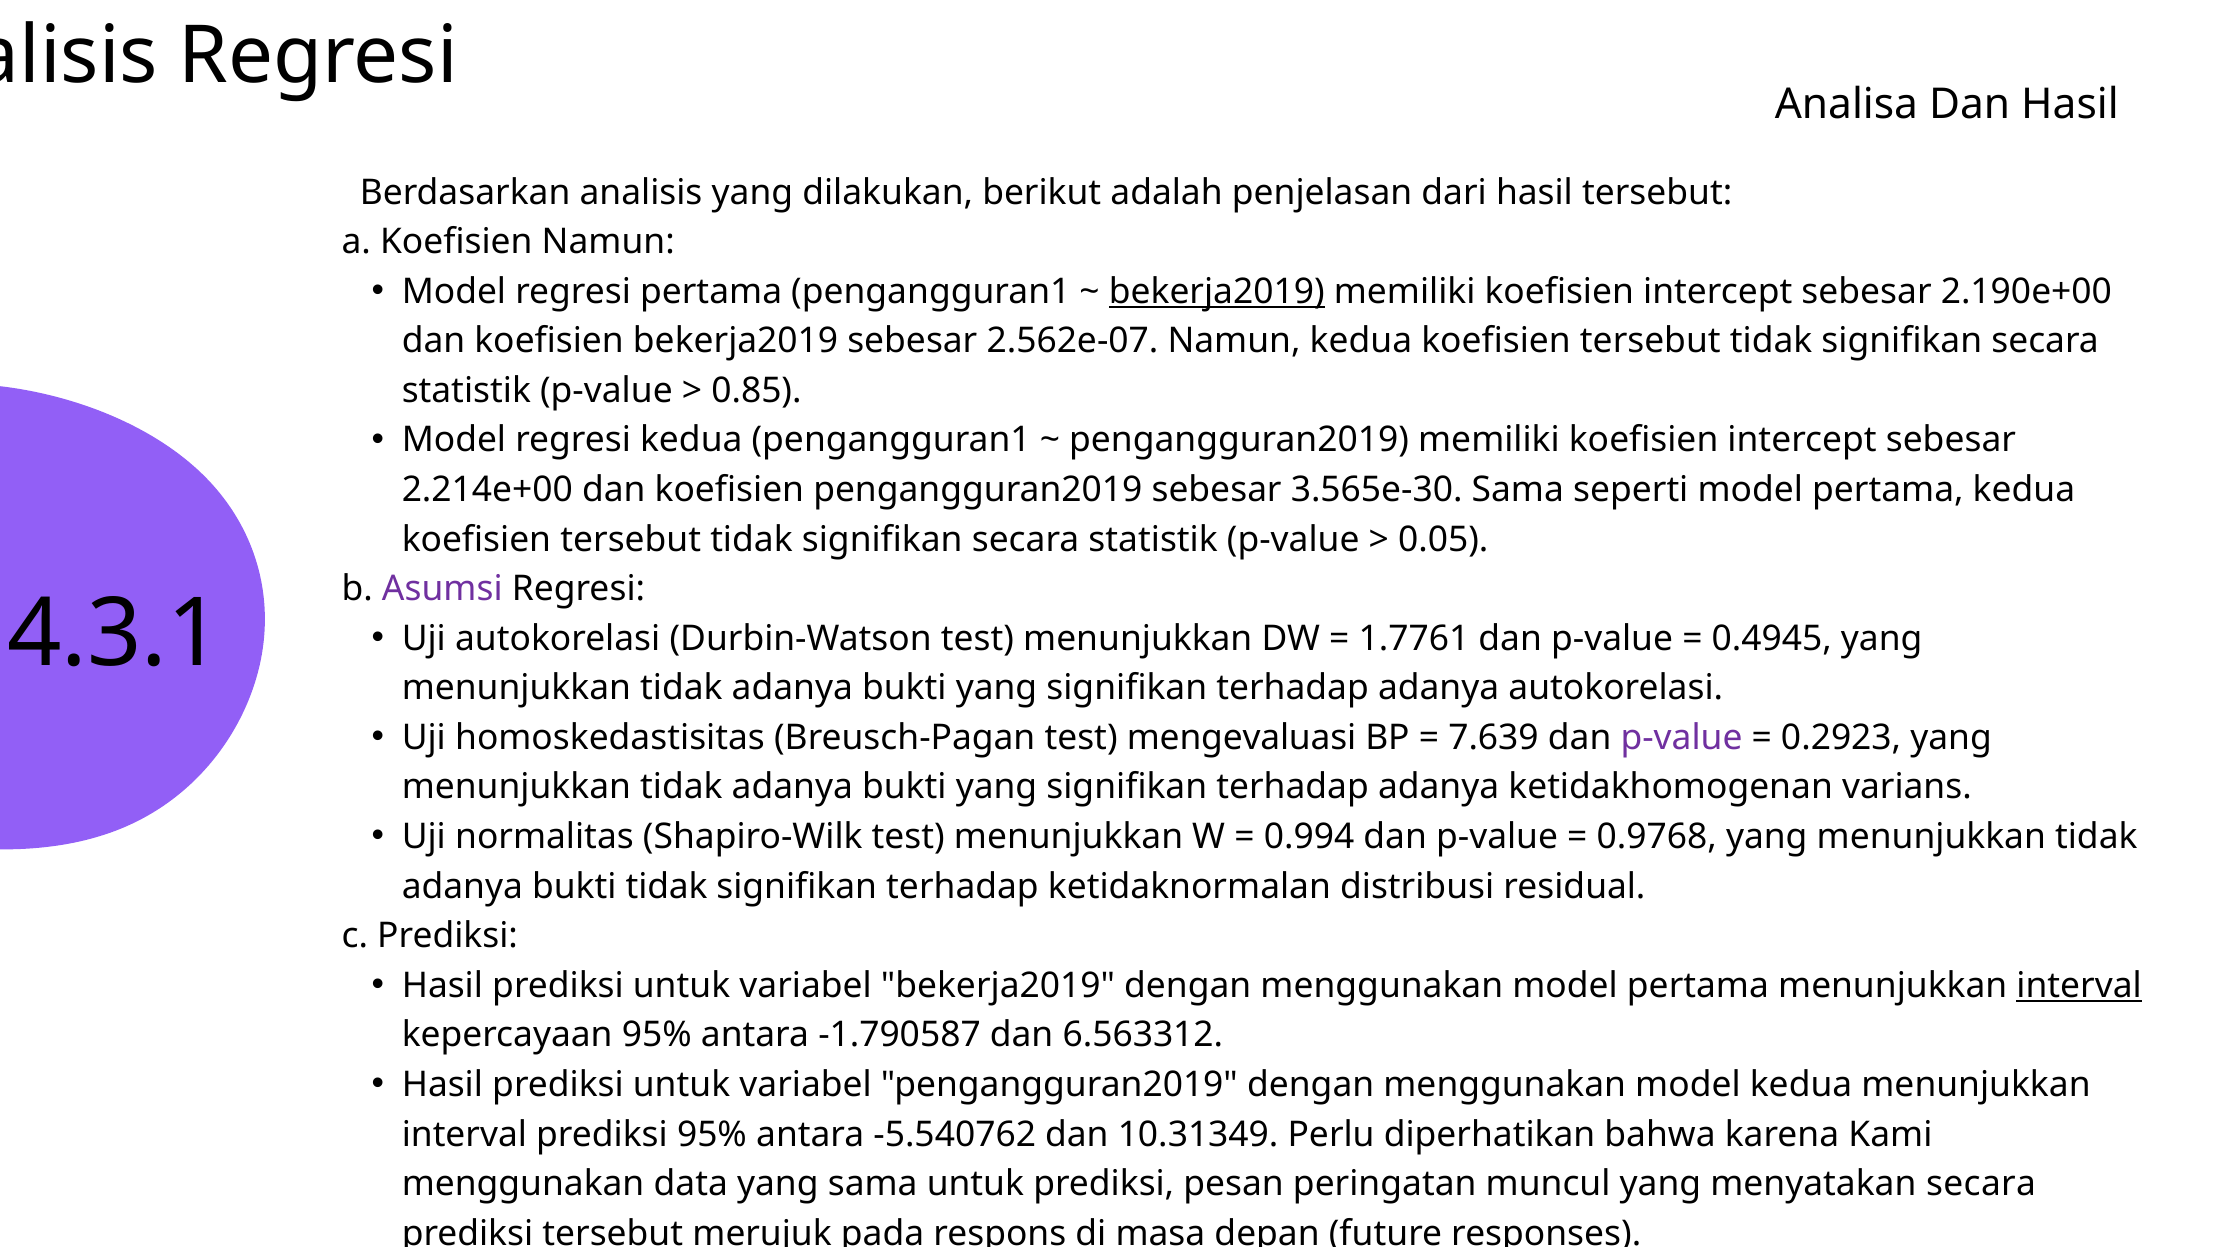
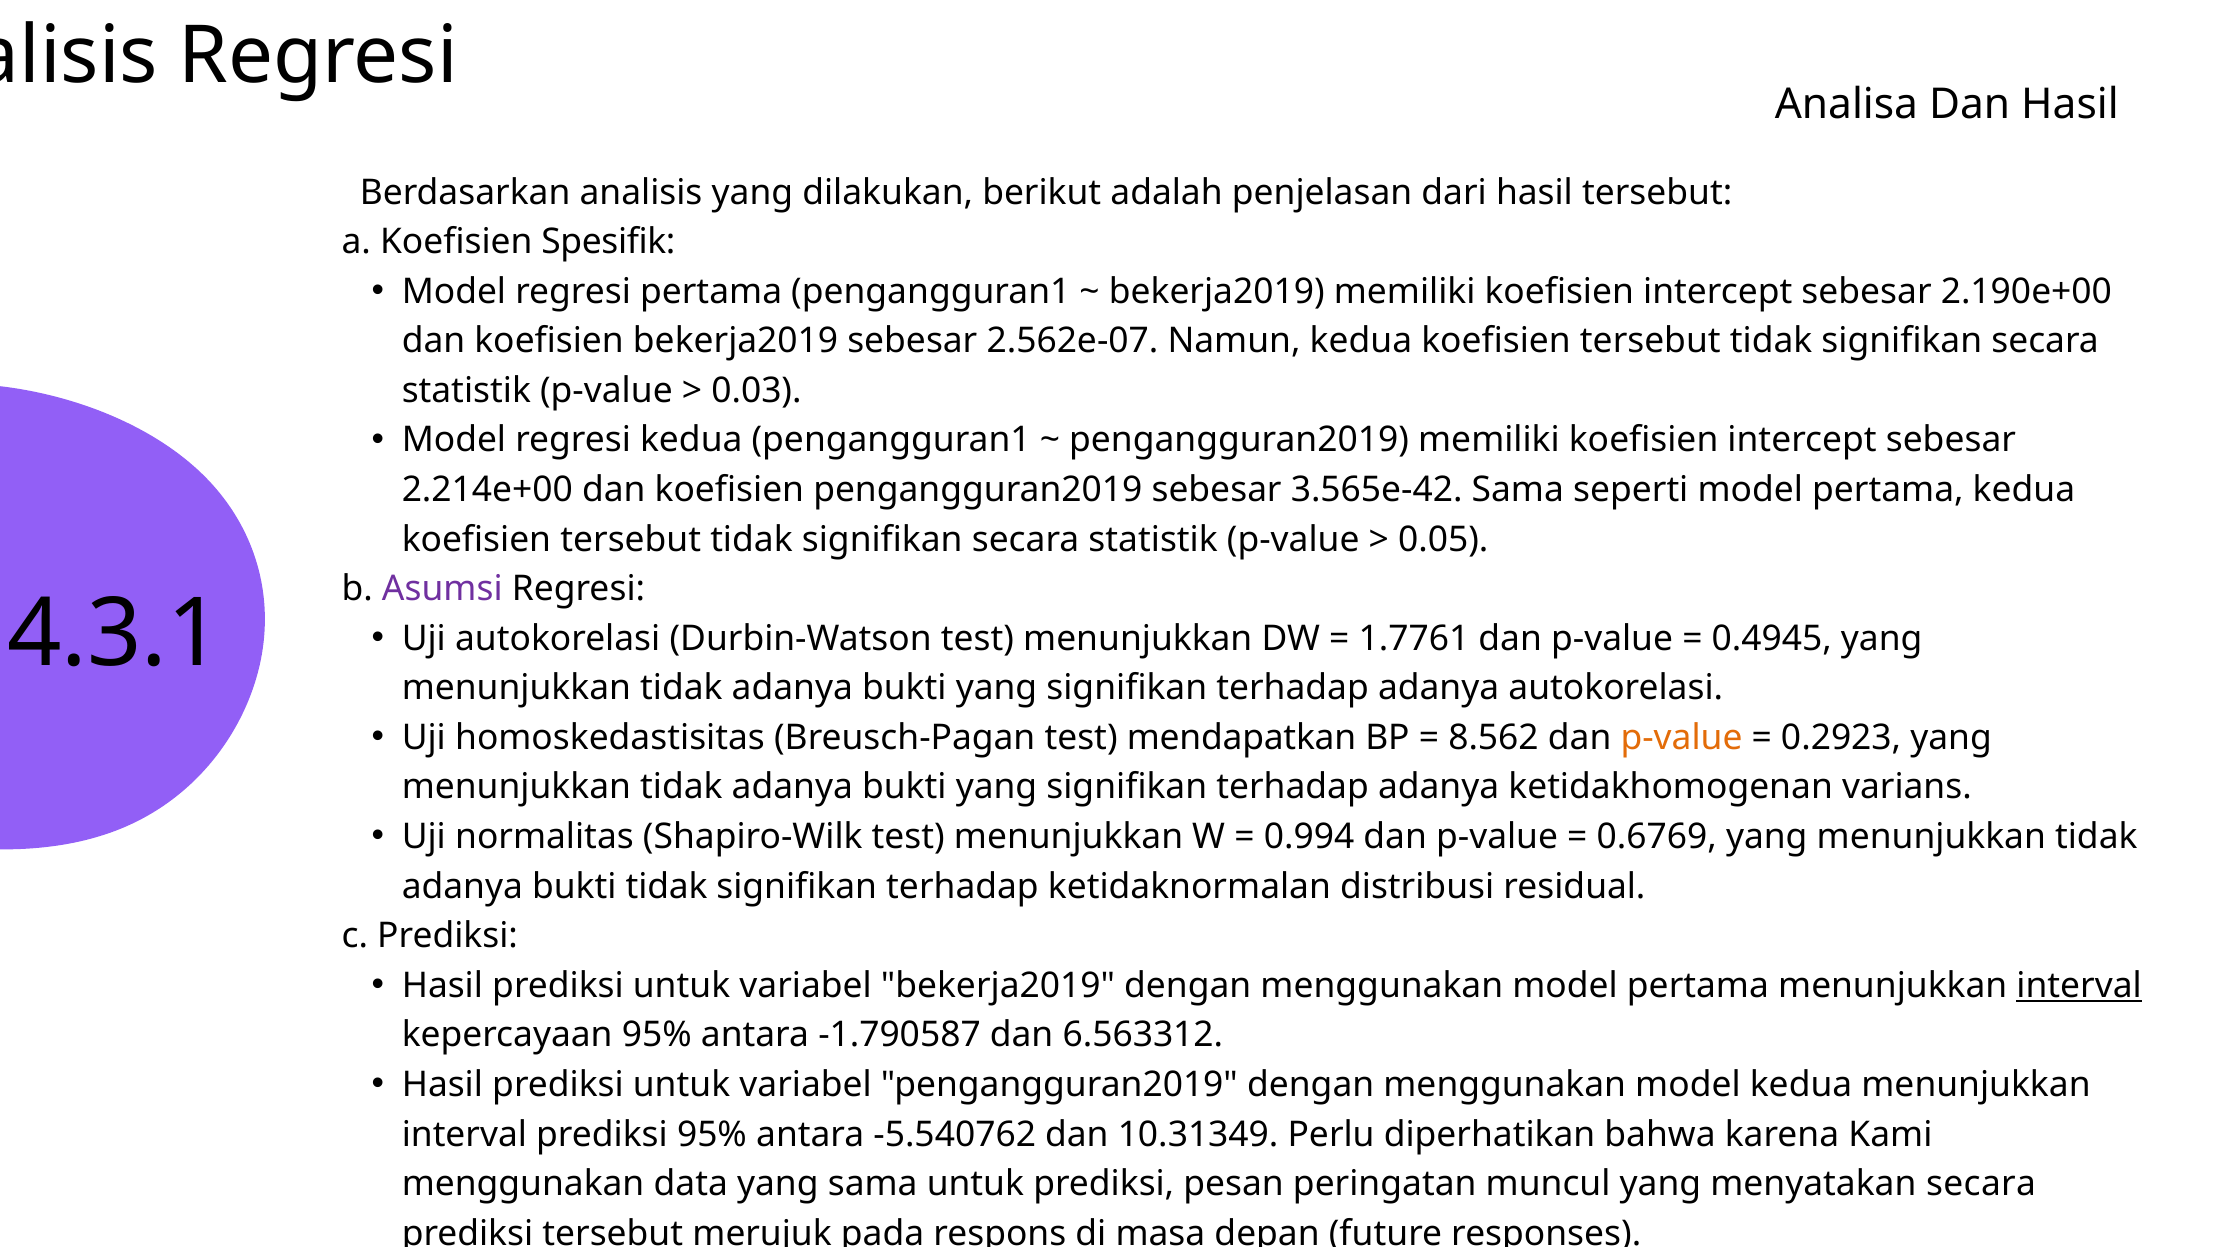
Koefisien Namun: Namun -> Spesifik (608, 242)
bekerja2019 underline: present -> none (1217, 291)
0.85: 0.85 -> 0.03 (756, 391)
3.565e-30: 3.565e-30 -> 3.565e-42 (1377, 490)
mengevaluasi: mengevaluasi -> mendapatkan (1242, 737)
7.639: 7.639 -> 8.562 (1493, 737)
p-value colour: purple -> orange (1682, 737)
0.9768: 0.9768 -> 0.6769 (1657, 837)
